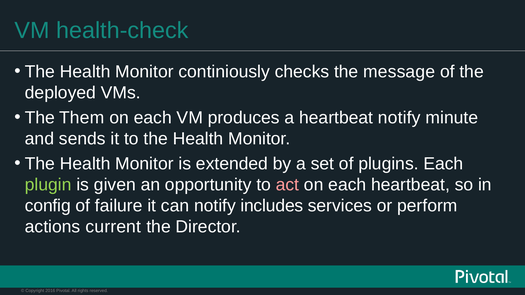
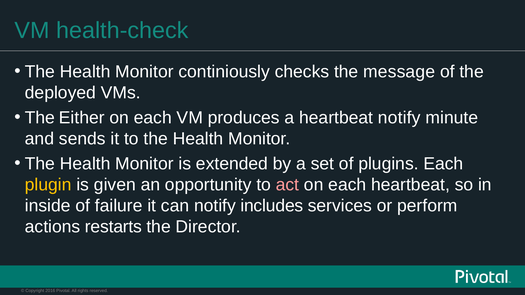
Them: Them -> Either (82, 118)
plugin colour: light green -> yellow (48, 185)
config: config -> inside (48, 206)
current: current -> restarts (113, 227)
